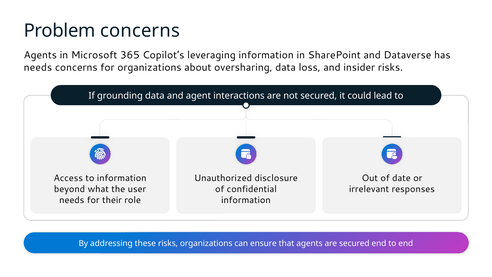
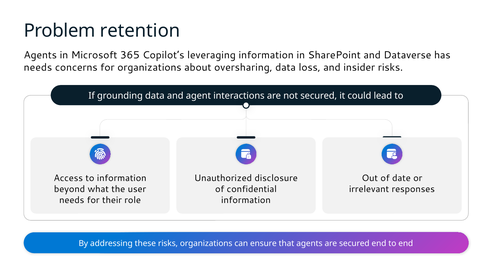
Problem concerns: concerns -> retention (140, 31)
